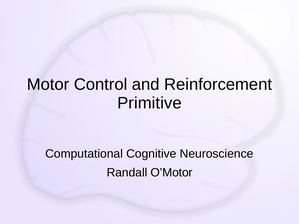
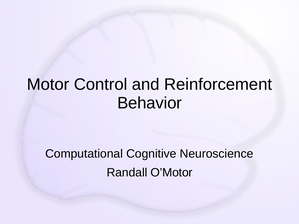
Primitive: Primitive -> Behavior (150, 103)
